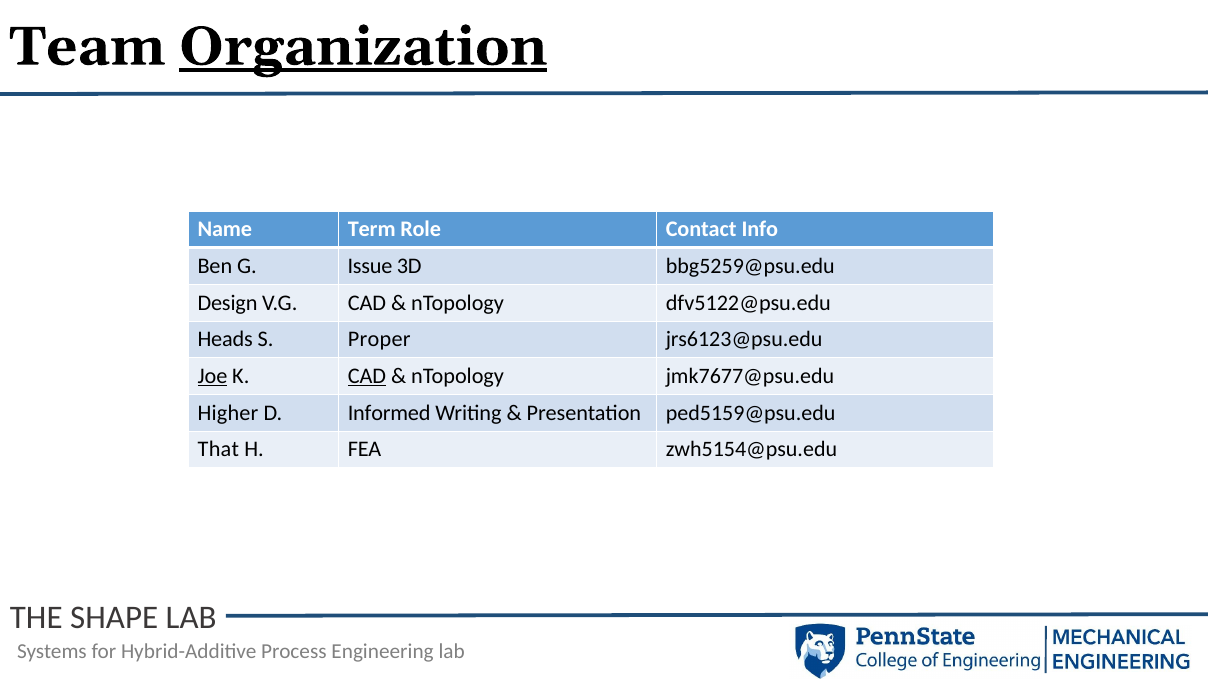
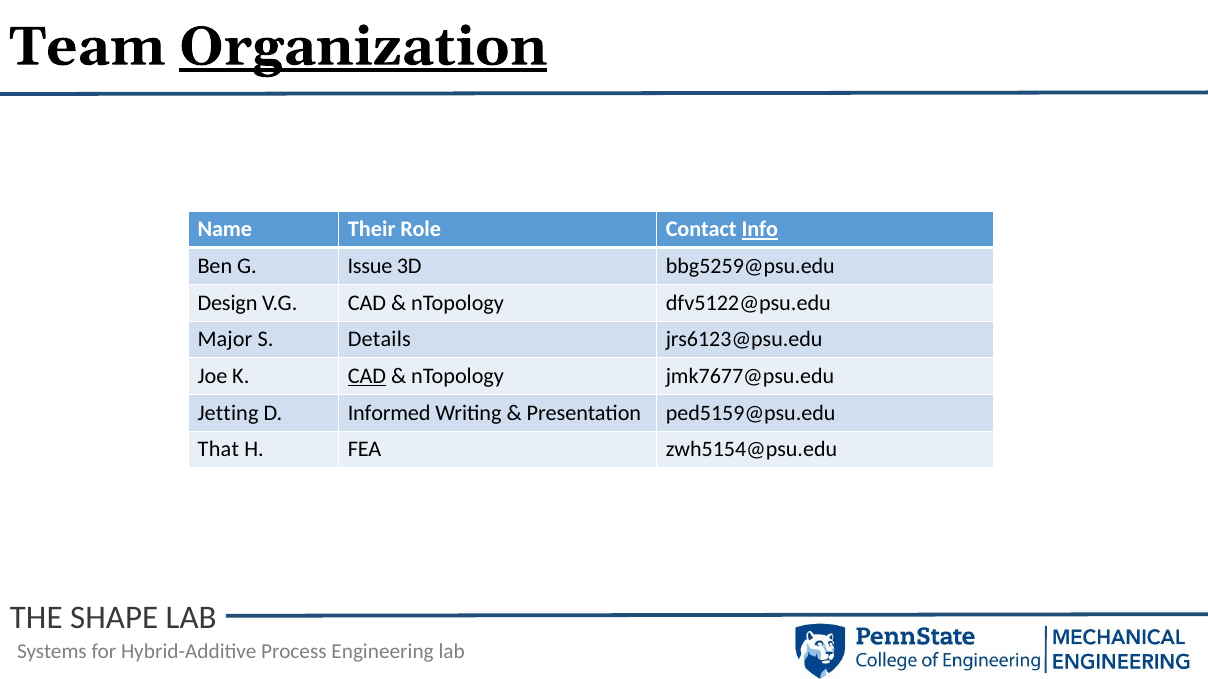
Term: Term -> Their (372, 229)
Info underline: none -> present (760, 229)
Heads: Heads -> Major (225, 340)
Proper: Proper -> Details (379, 340)
Joe underline: present -> none (212, 376)
Higher: Higher -> Jetting (228, 413)
